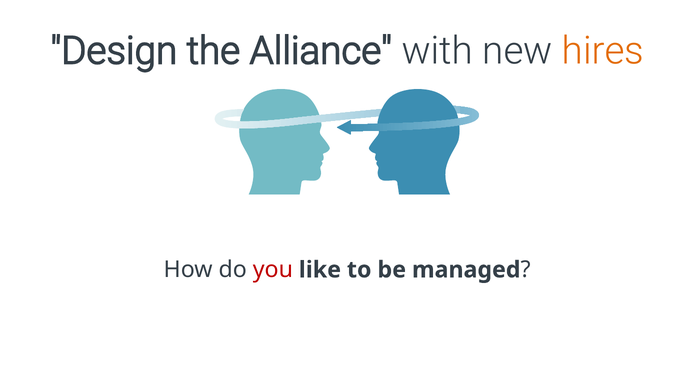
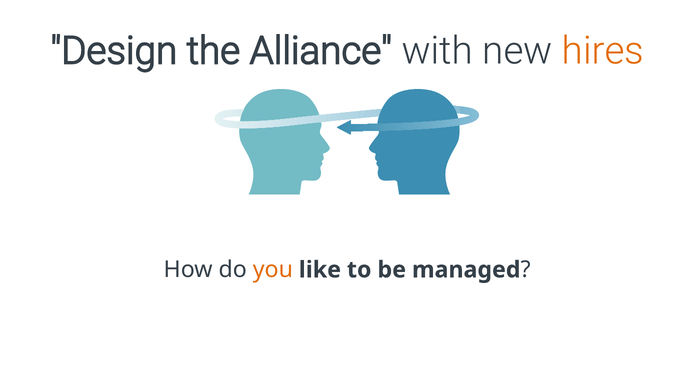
you colour: red -> orange (273, 270)
